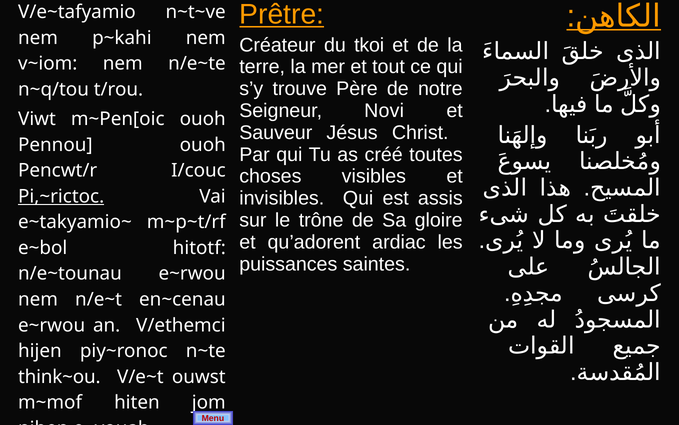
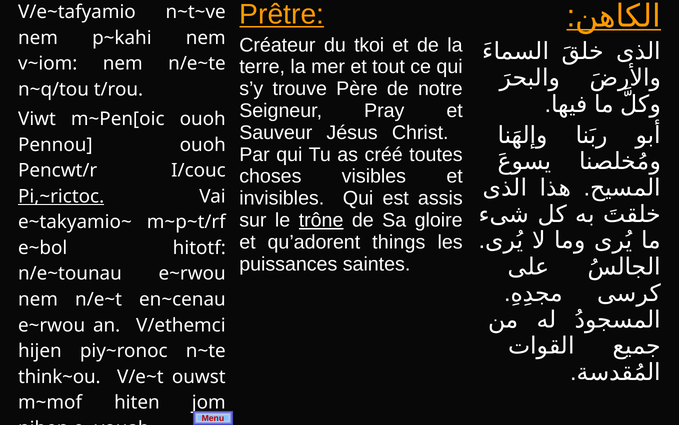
Novi: Novi -> Pray (384, 111)
trône underline: none -> present (321, 220)
ardiac: ardiac -> things (399, 242)
